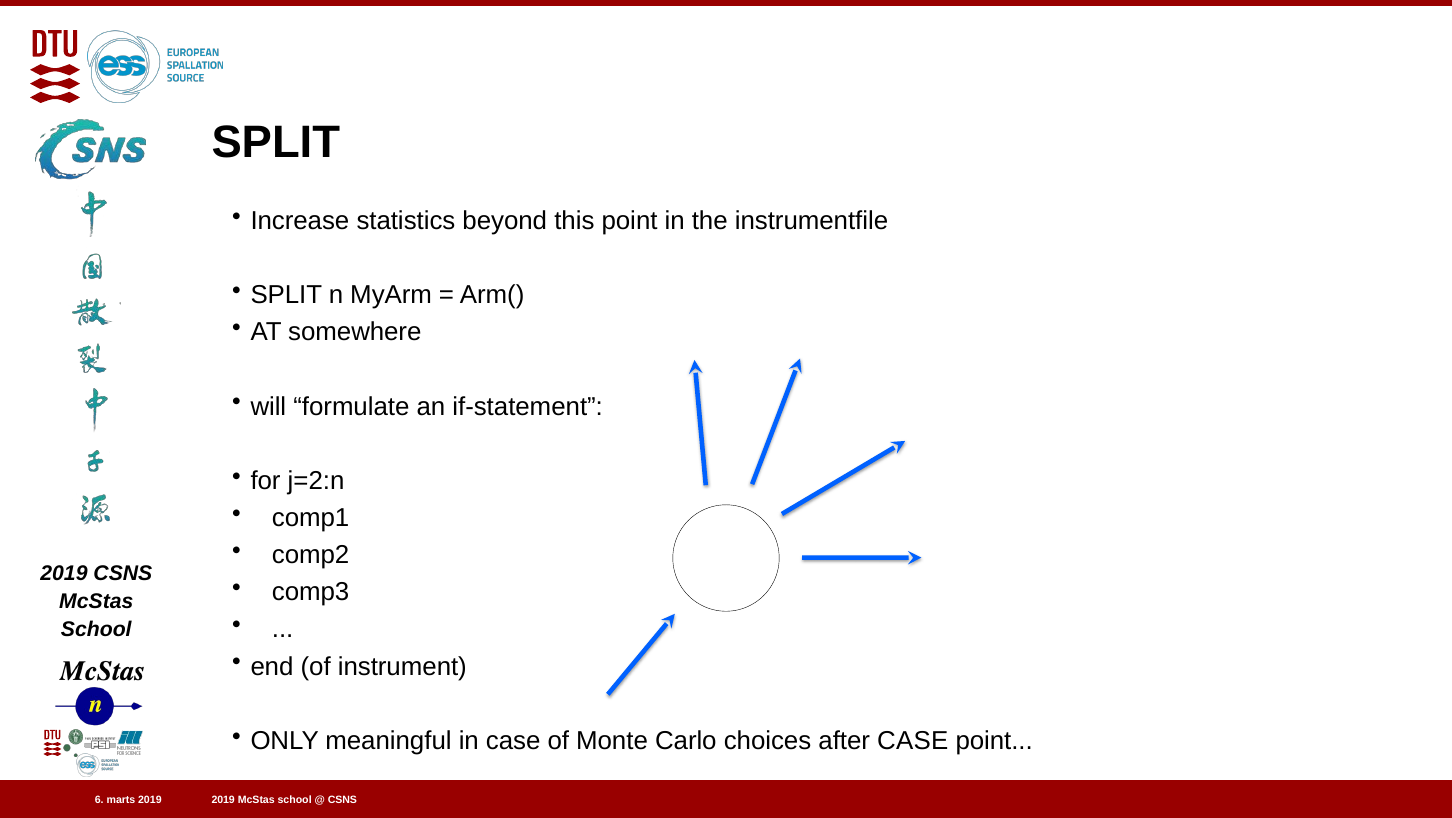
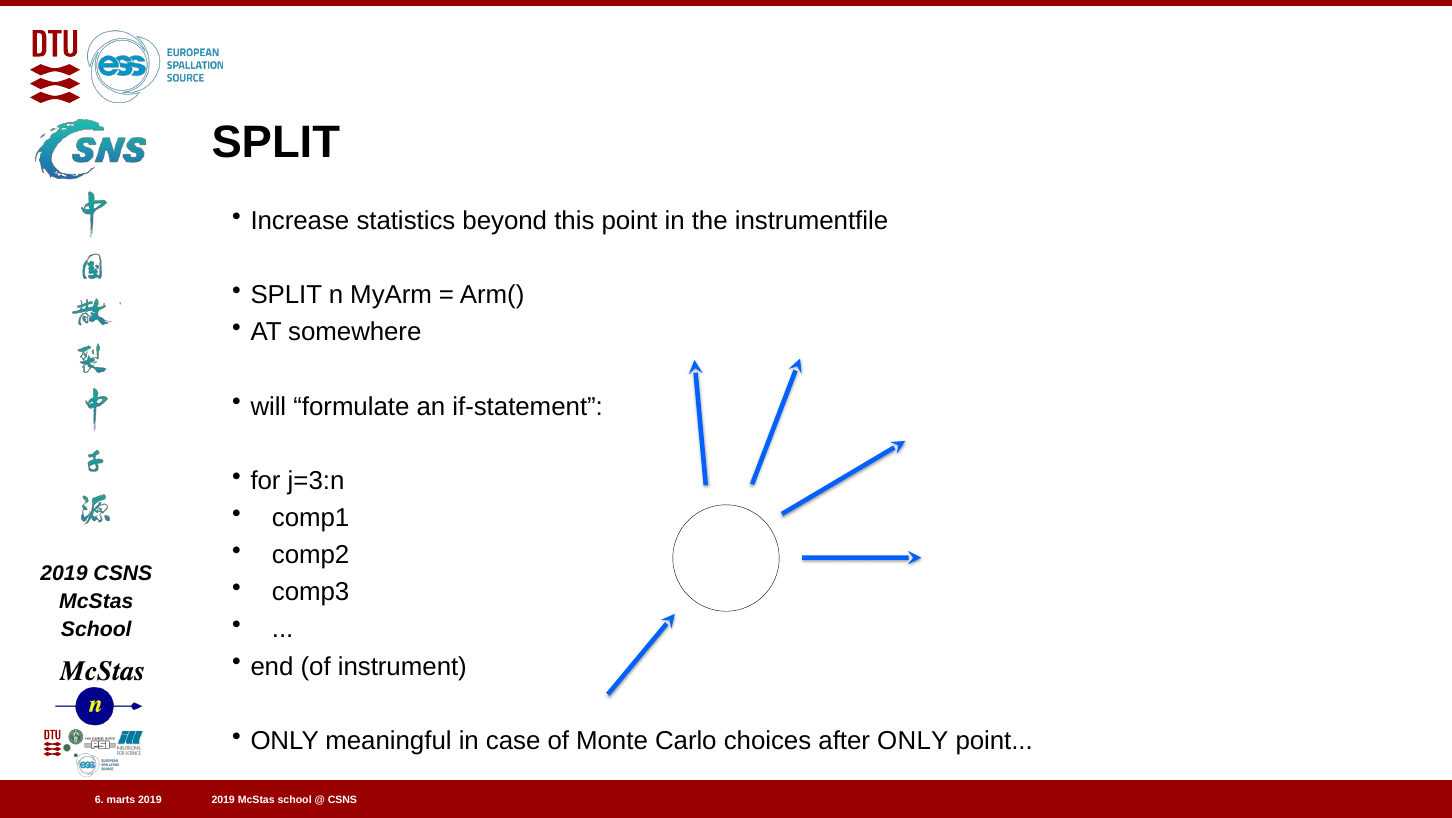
j=2:n: j=2:n -> j=3:n (316, 481)
after CASE: CASE -> ONLY (913, 741)
